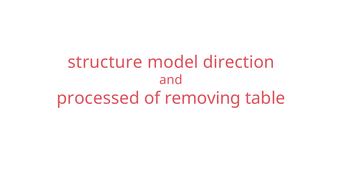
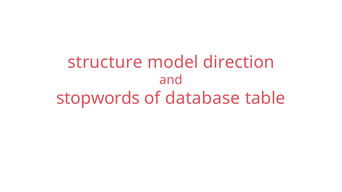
processed: processed -> stopwords (98, 98)
removing: removing -> database (203, 98)
